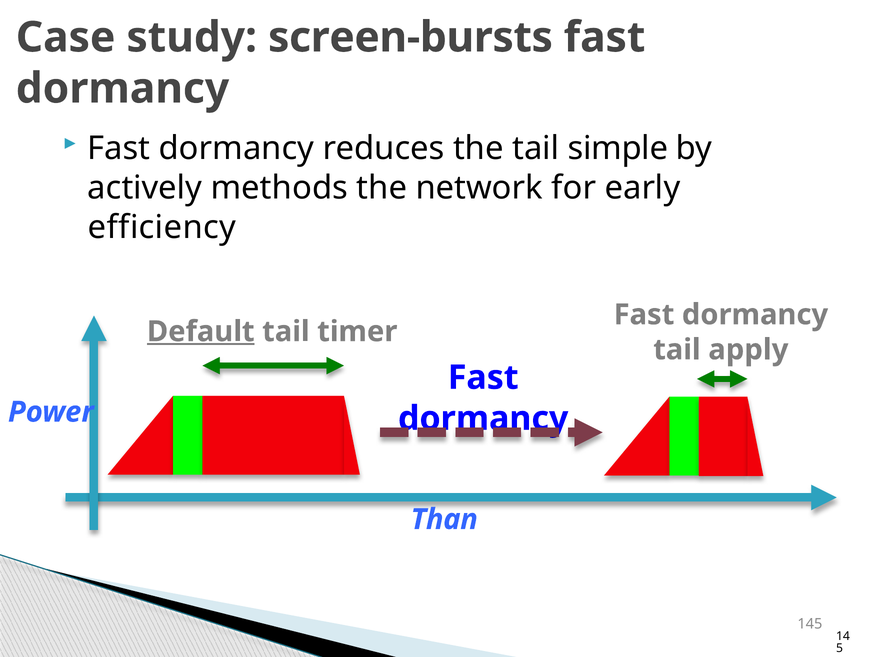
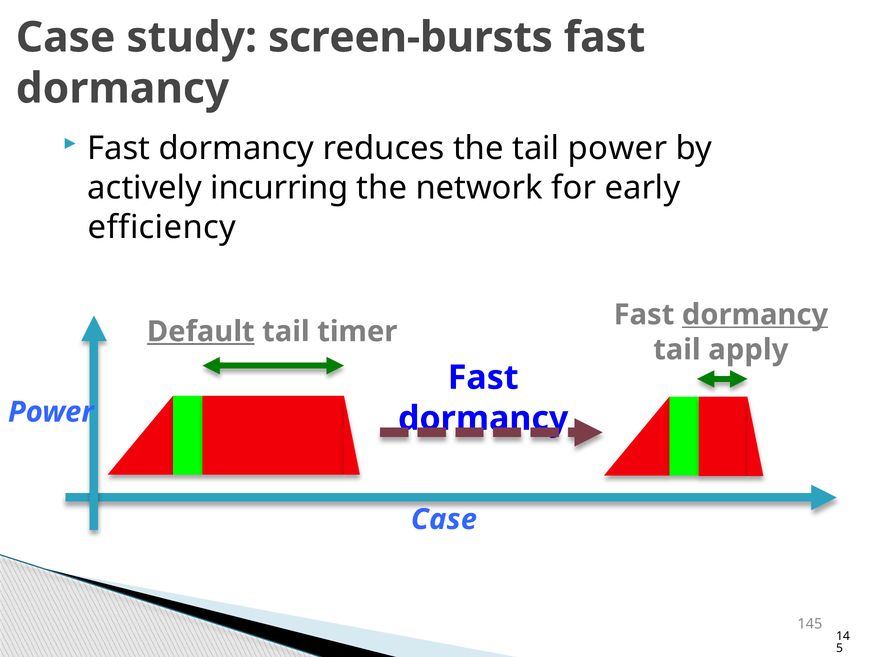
tail simple: simple -> power (618, 148)
methods: methods -> incurring (279, 188)
dormancy underline: none -> present (755, 314)
Than: Than -> Case (444, 519)
